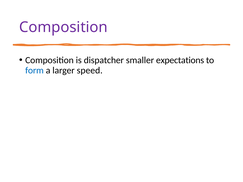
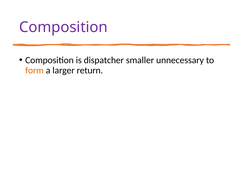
expectations: expectations -> unnecessary (180, 60)
form colour: blue -> orange (34, 70)
speed: speed -> return (90, 70)
